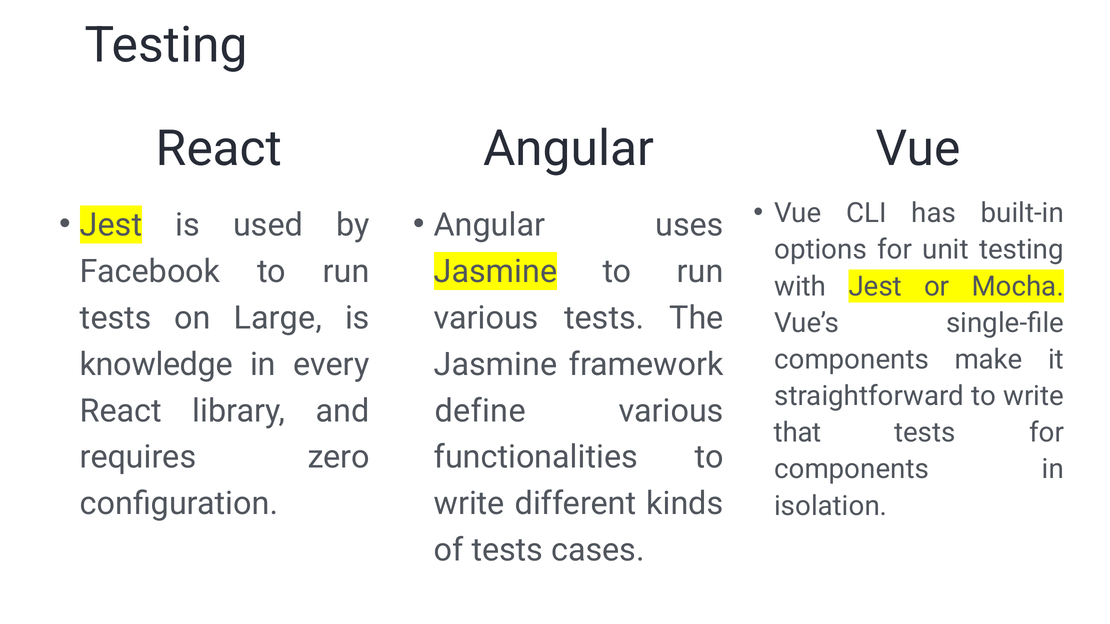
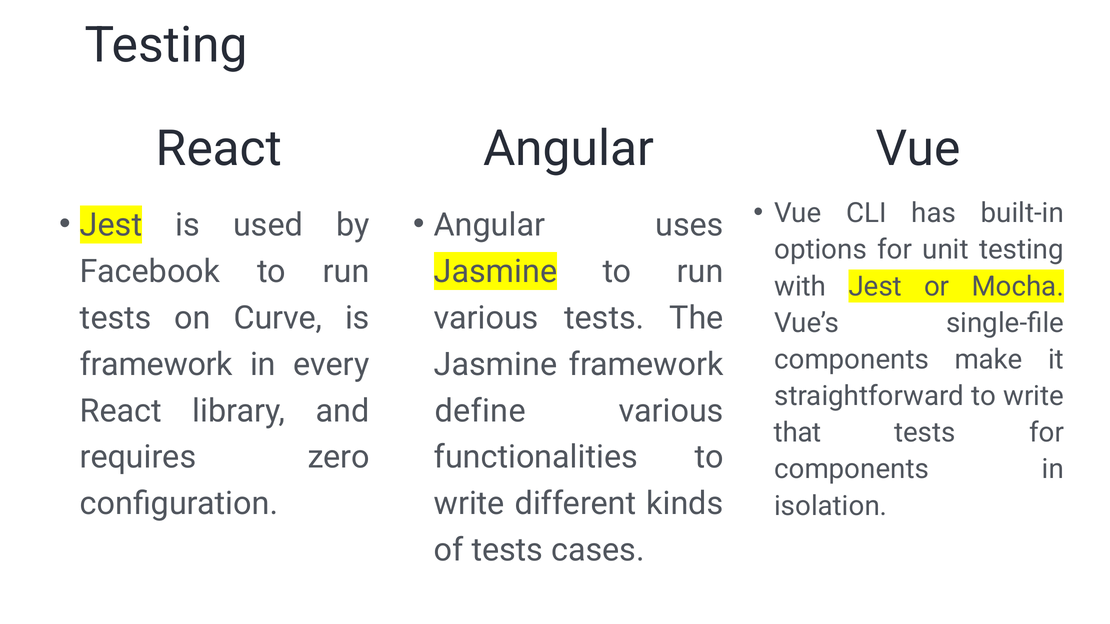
Large: Large -> Curve (278, 318)
knowledge: knowledge -> framework (156, 365)
